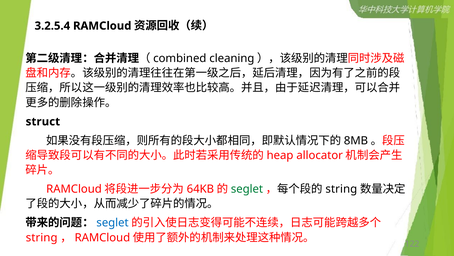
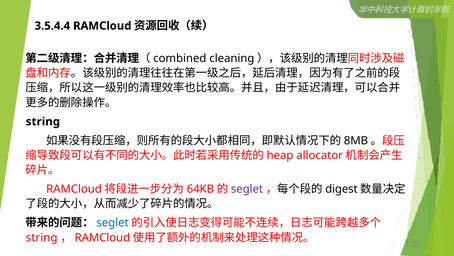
3.2.5.4: 3.2.5.4 -> 3.5.4.4 (52, 26)
struct: struct -> string (43, 121)
seglet colour: green -> purple (247, 189)
string: string -> digest (341, 189)
